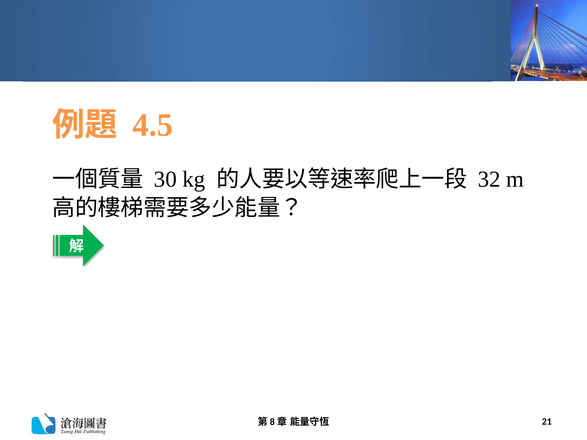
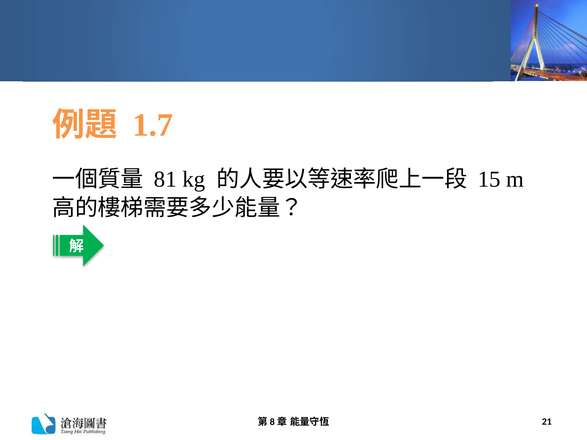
4.5: 4.5 -> 1.7 (153, 125)
30: 30 -> 81 (165, 179)
32: 32 -> 15 (489, 179)
